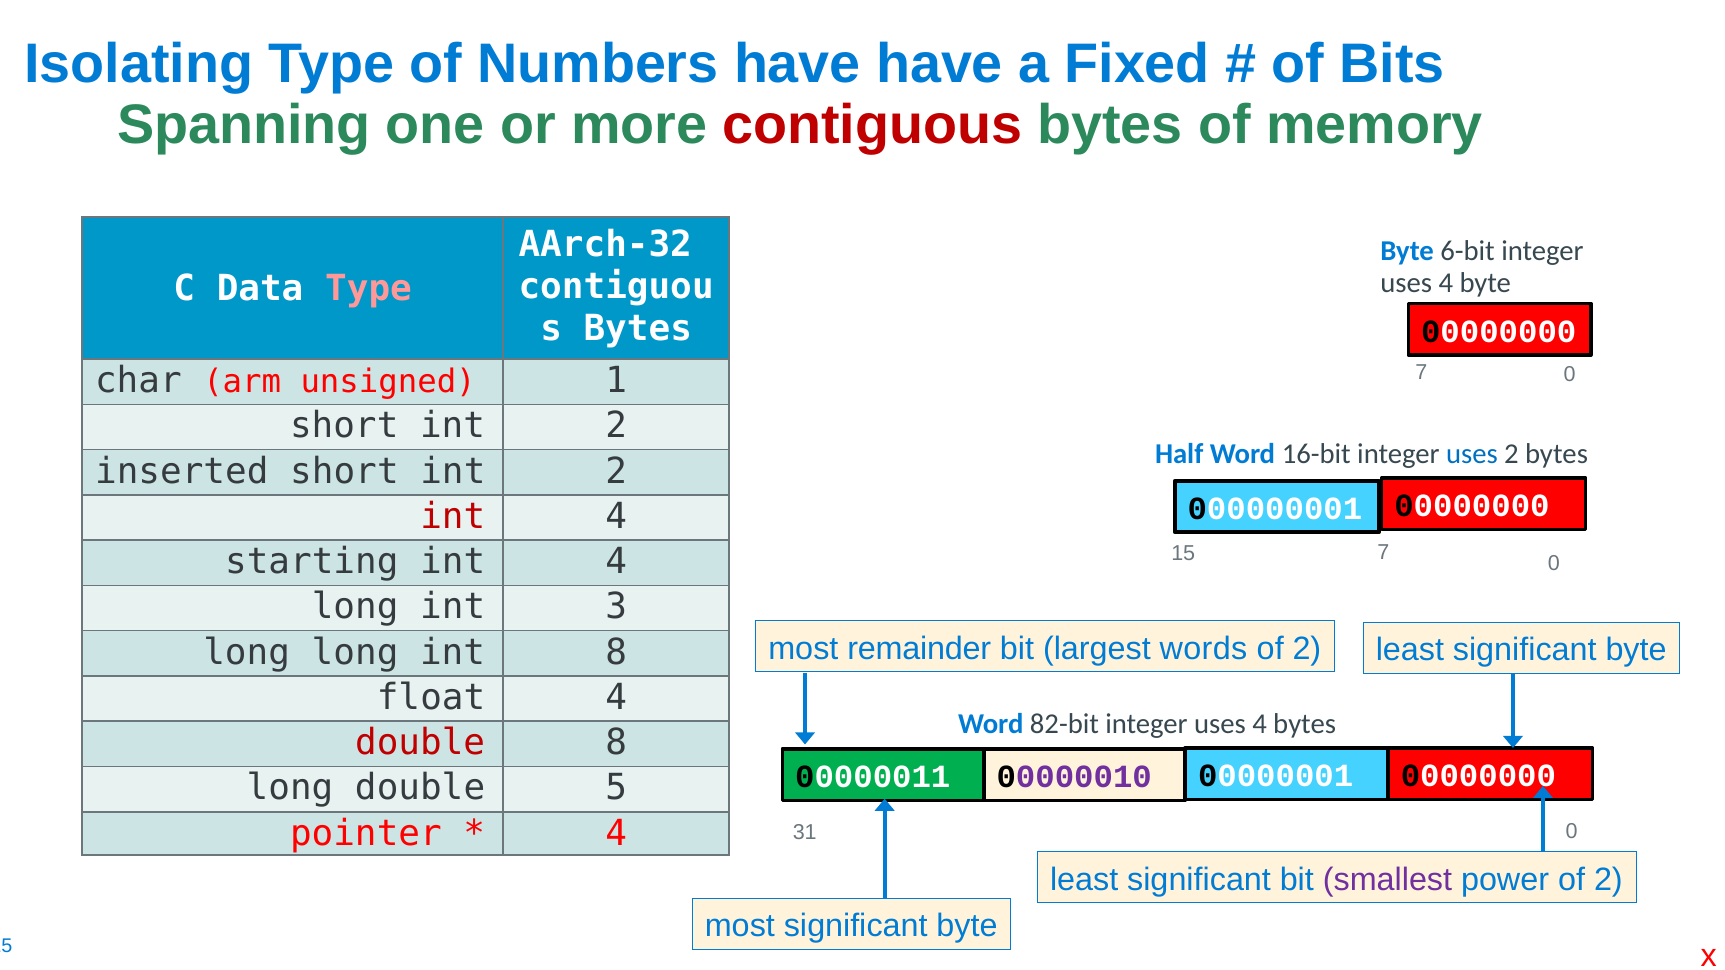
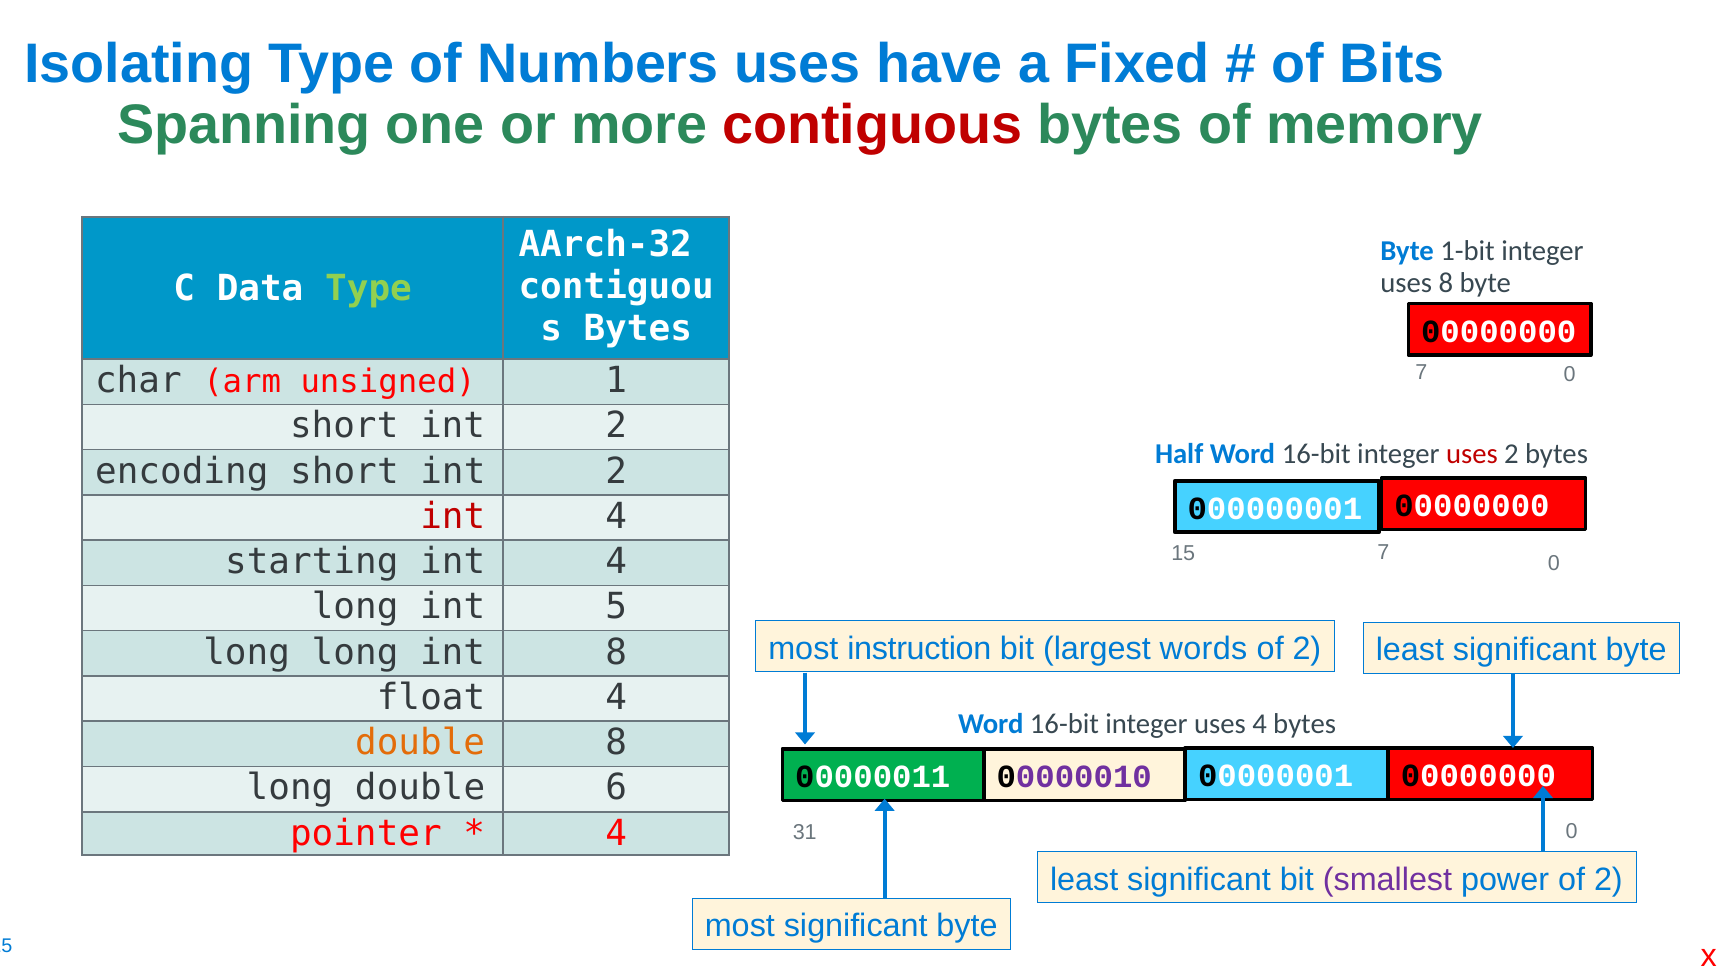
Numbers have: have -> uses (797, 65)
6-bit: 6-bit -> 1-bit (1468, 251)
4: 4 -> 8 (1446, 283)
Type colour: pink -> light green (368, 289)
uses colour: blue -> red (1472, 454)
inserted: inserted -> encoding (182, 471)
3: 3 -> 5 (616, 607)
remainder: remainder -> instruction (919, 649)
82-bit: 82-bit -> 16-bit (1064, 725)
double colour: red -> orange (420, 743)
5: 5 -> 6 (616, 788)
